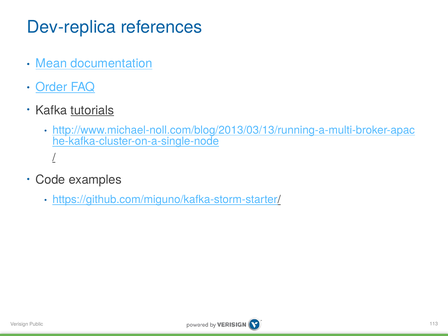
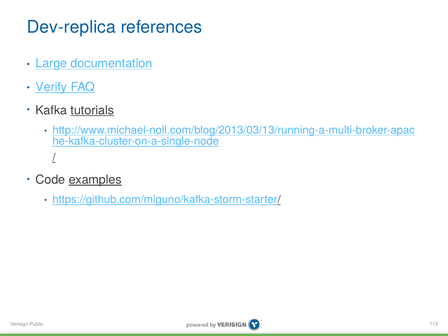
Mean: Mean -> Large (51, 63)
Order: Order -> Verify (51, 87)
examples underline: none -> present (95, 180)
